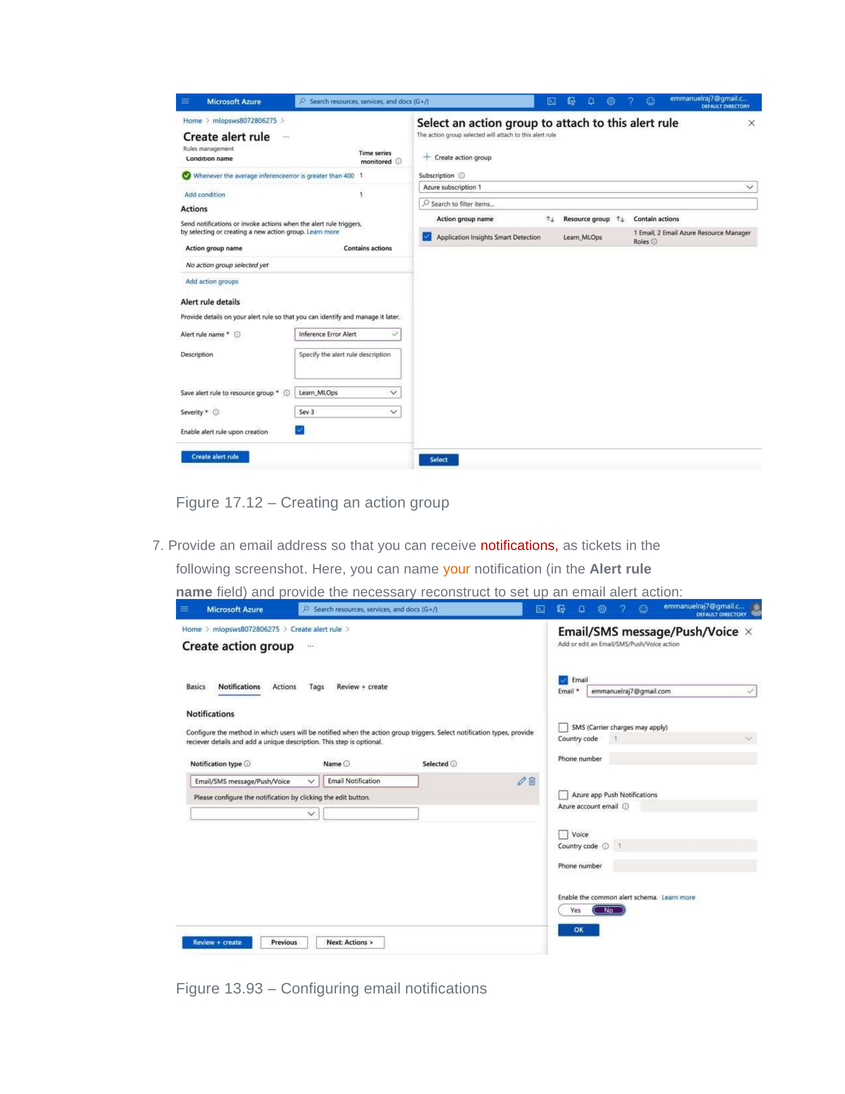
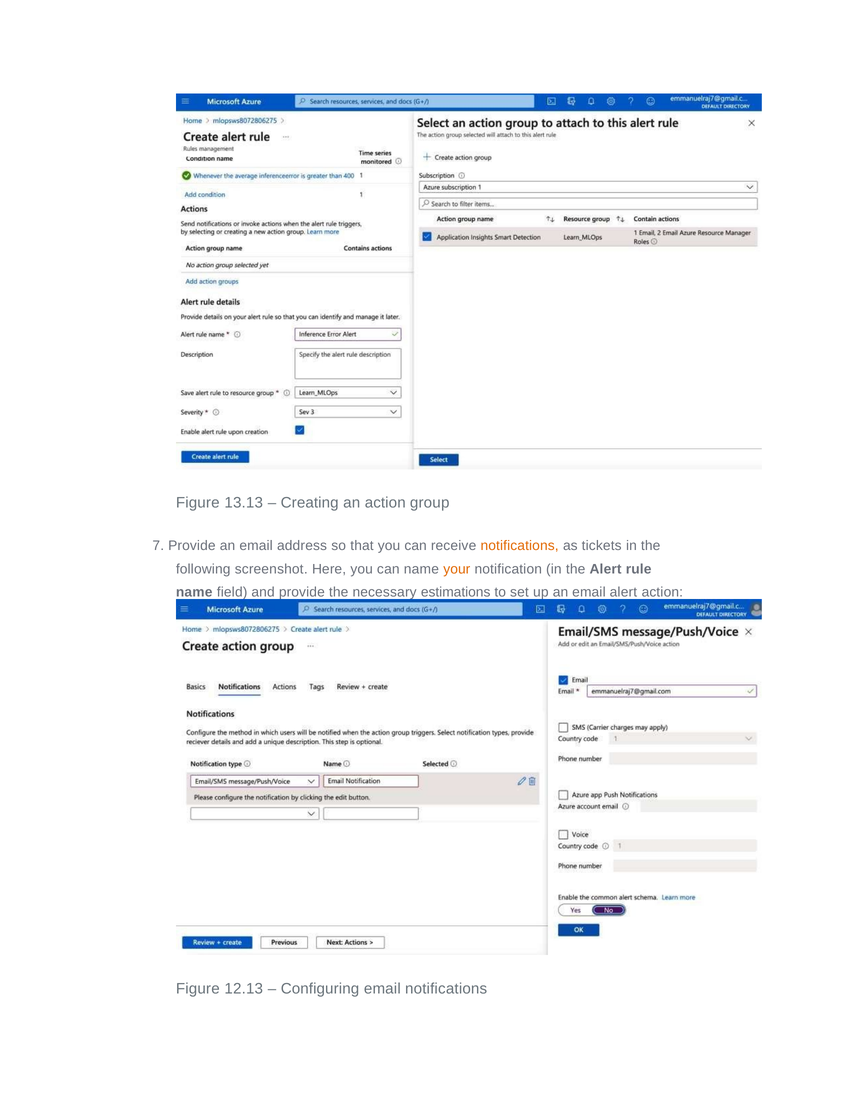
17.12: 17.12 -> 13.13 (244, 502)
notifications colour: red -> orange (520, 545)
reconstruct: reconstruct -> estimations (456, 592)
13.93: 13.93 -> 12.13 (244, 988)
